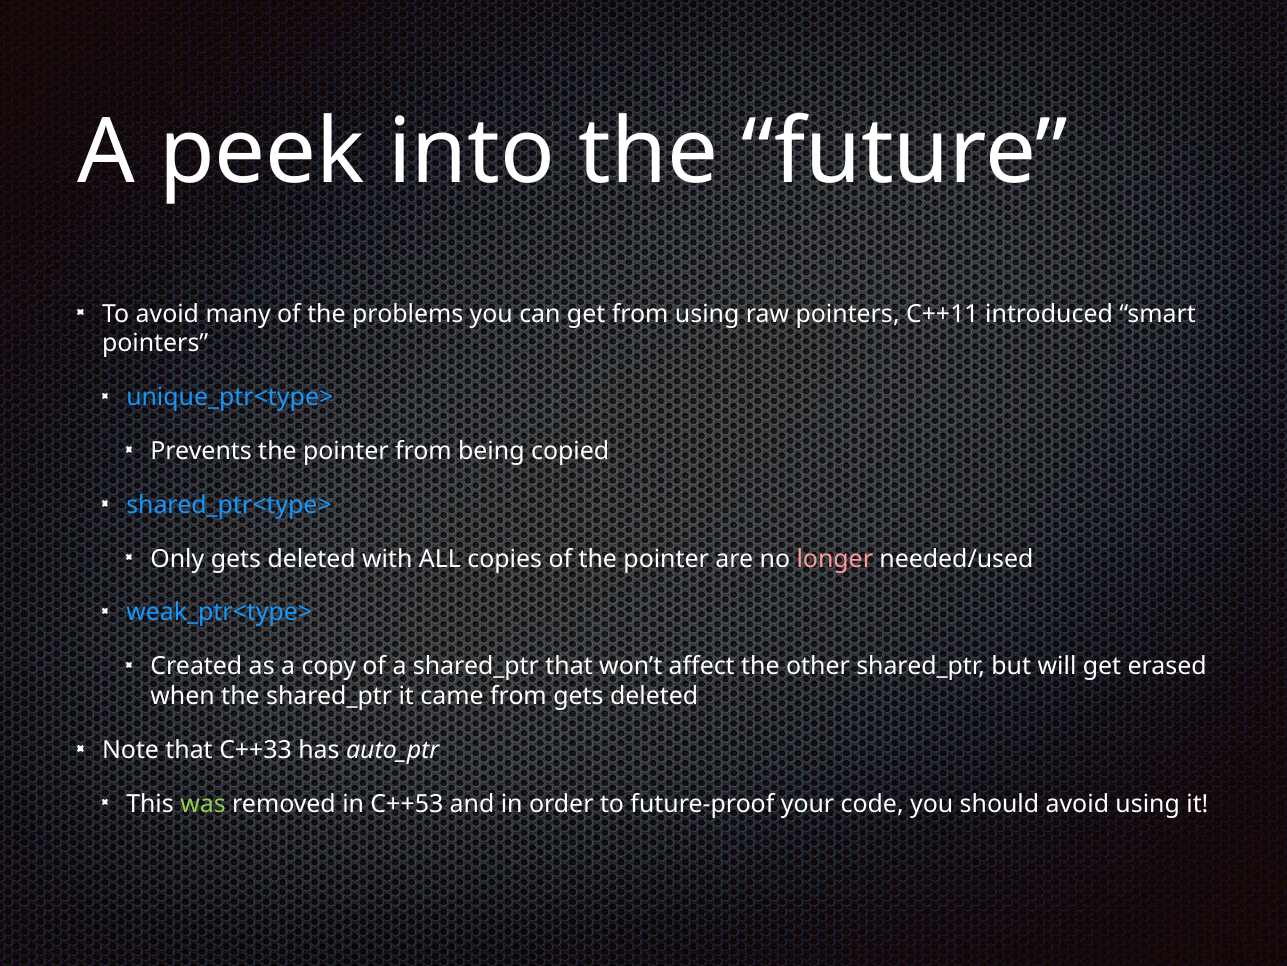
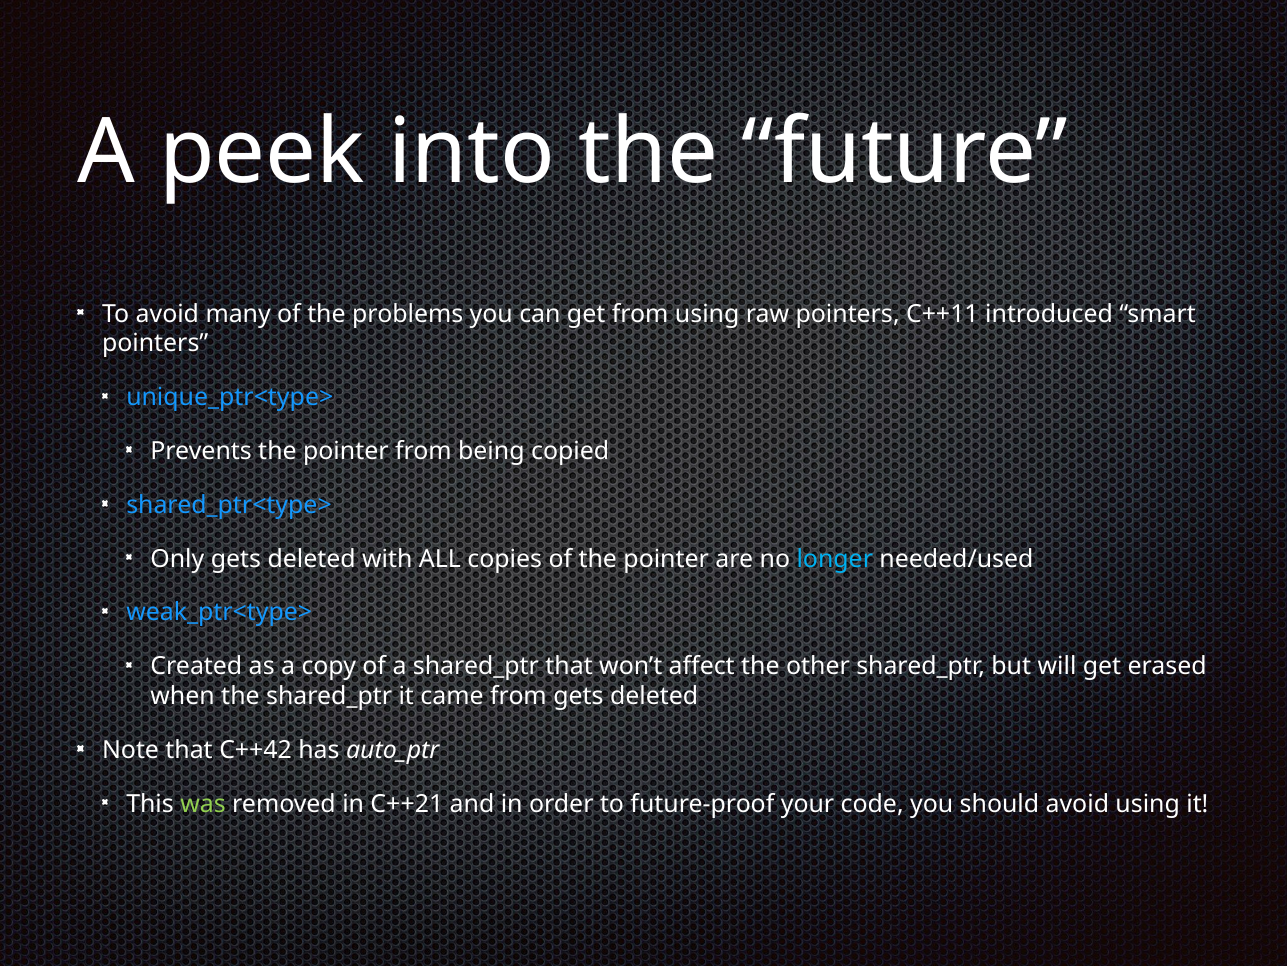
longer colour: pink -> light blue (835, 559)
C++33: C++33 -> C++42 (256, 750)
C++53: C++53 -> C++21 (407, 803)
